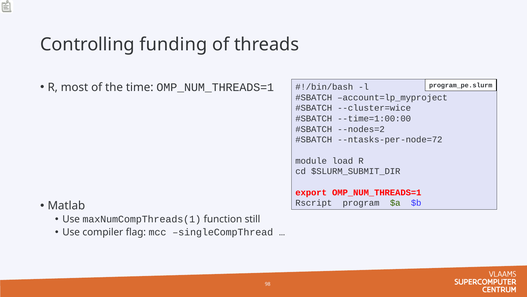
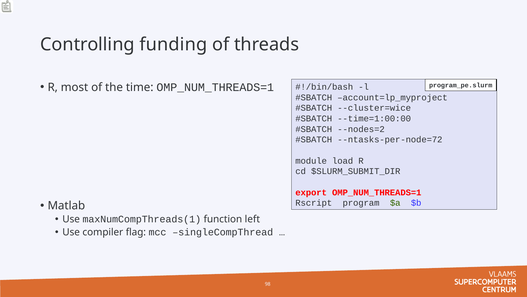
still: still -> left (252, 219)
